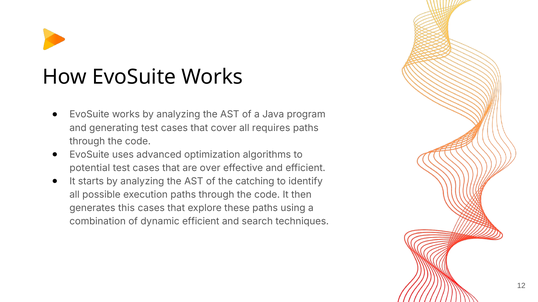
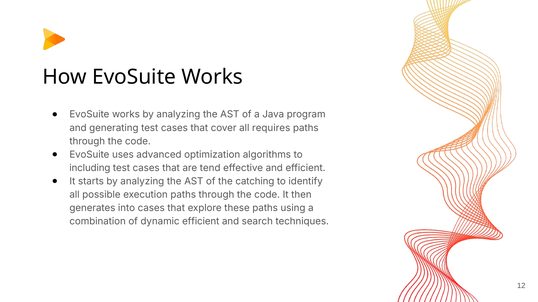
potential: potential -> including (90, 168)
over: over -> tend (210, 168)
this: this -> into (127, 209)
